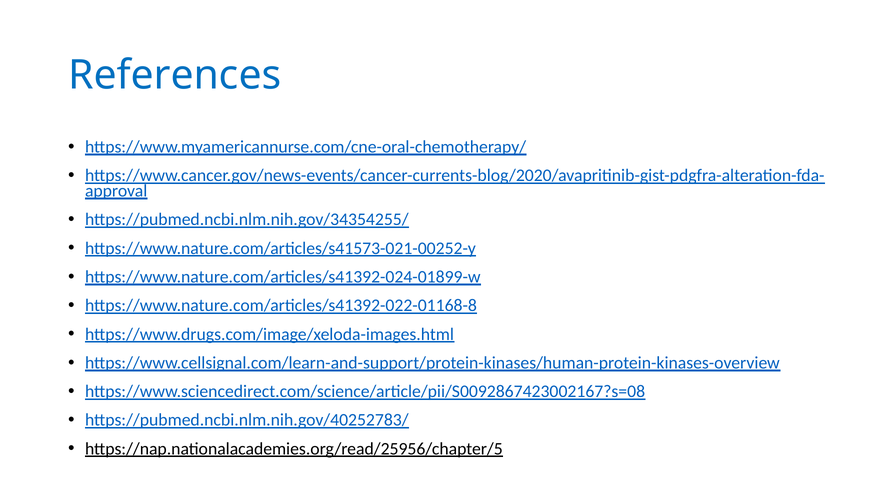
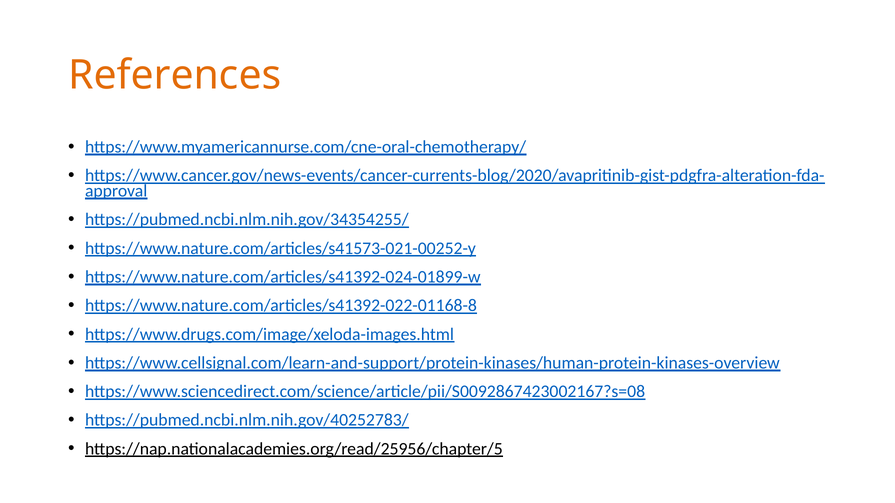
References colour: blue -> orange (175, 75)
